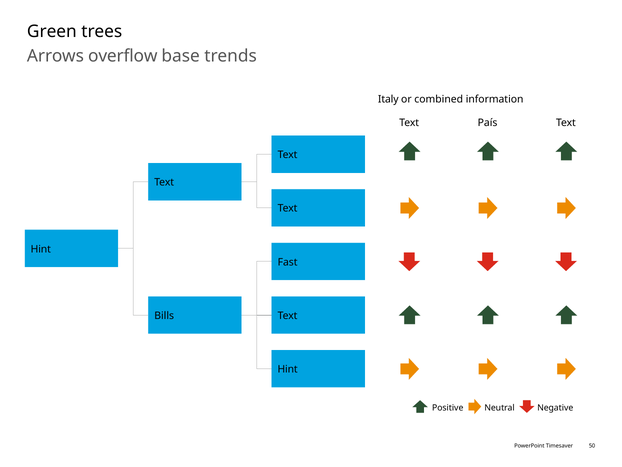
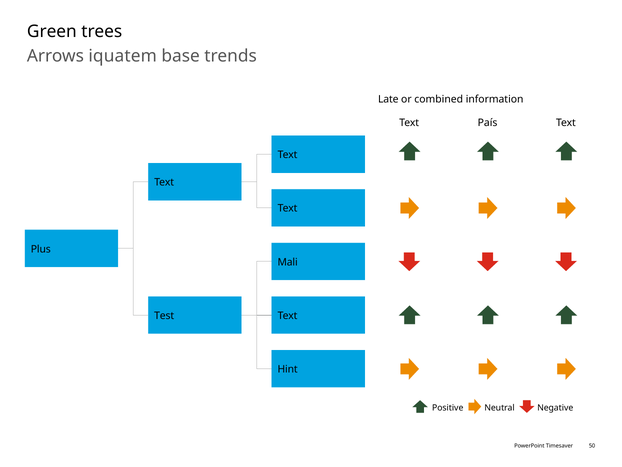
overflow: overflow -> iquatem (123, 56)
Italy: Italy -> Late (388, 99)
Hint: Hint -> Plus (41, 249)
Fast: Fast -> Mali (288, 262)
Bills: Bills -> Test (164, 315)
